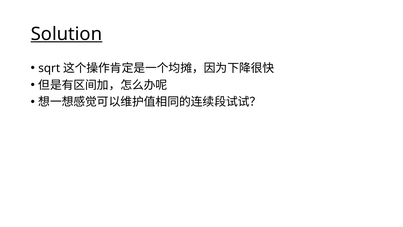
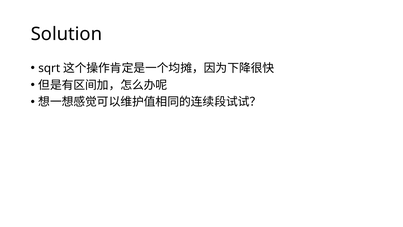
Solution underline: present -> none (66, 34)
